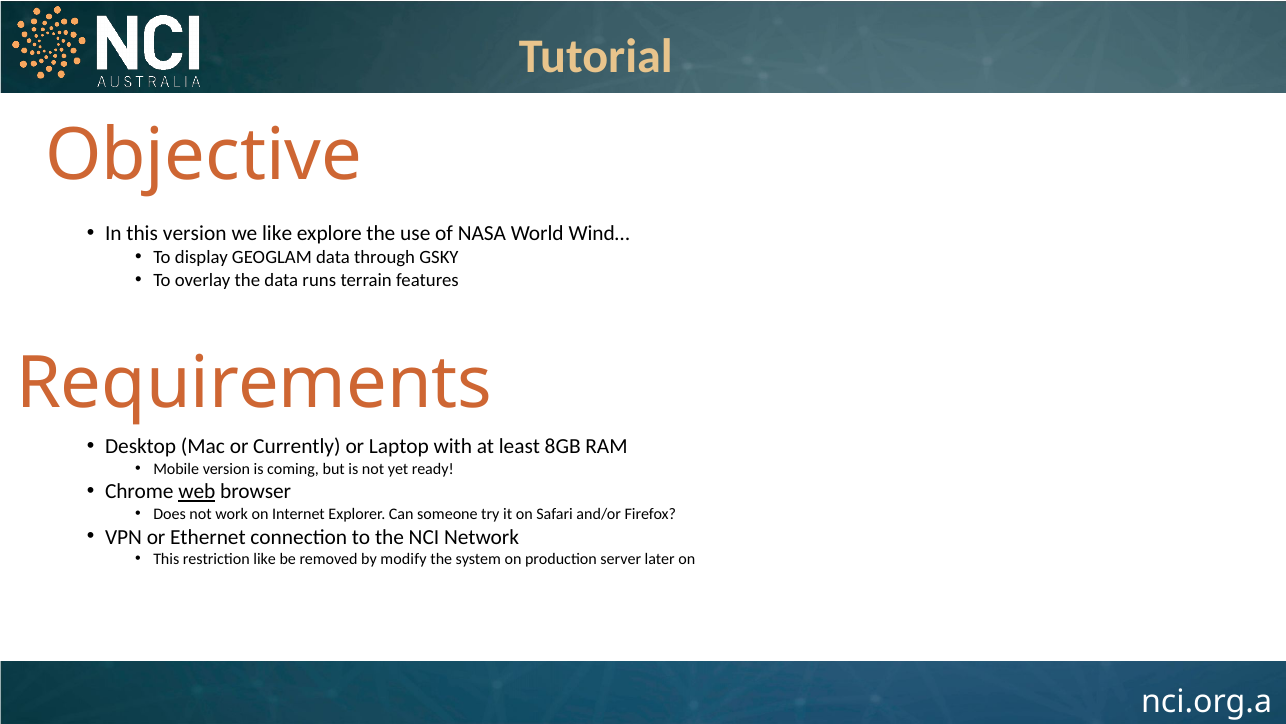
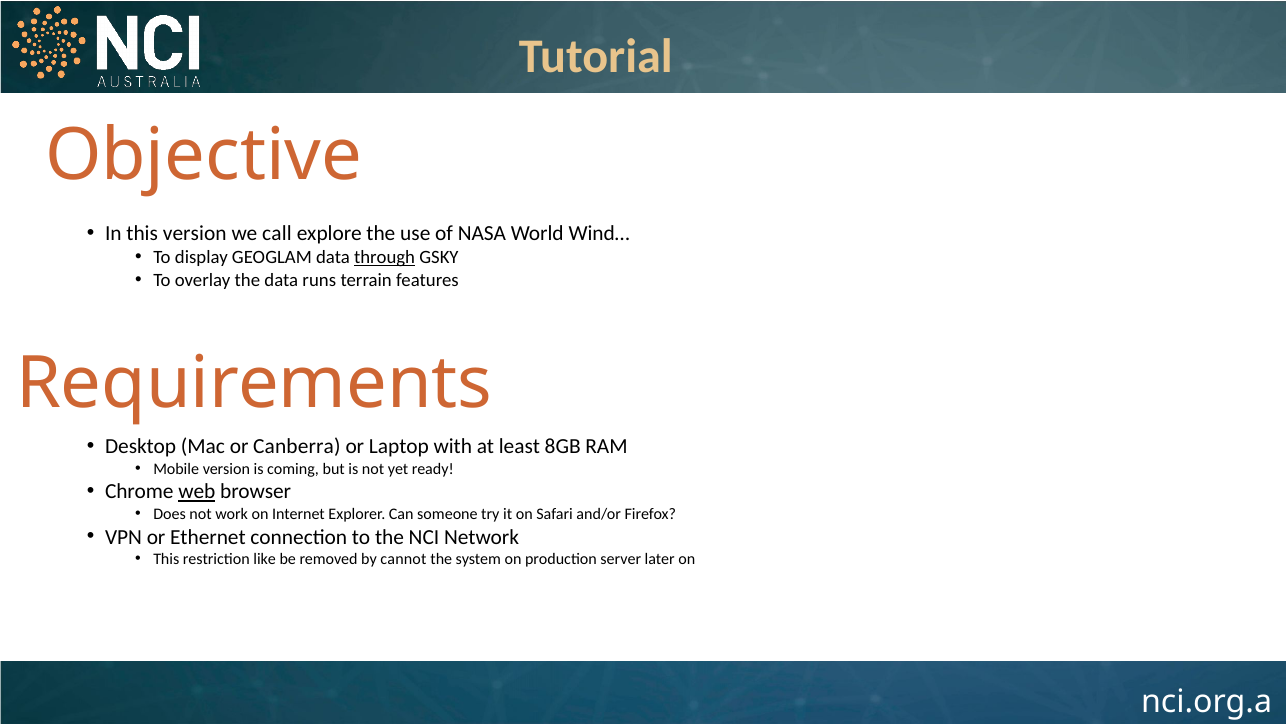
we like: like -> call (277, 234)
through underline: none -> present (385, 257)
Currently: Currently -> Canberra (297, 446)
modify: modify -> cannot (403, 559)
